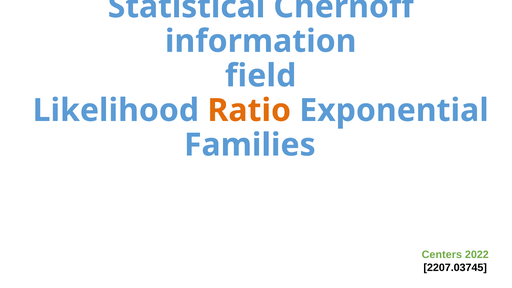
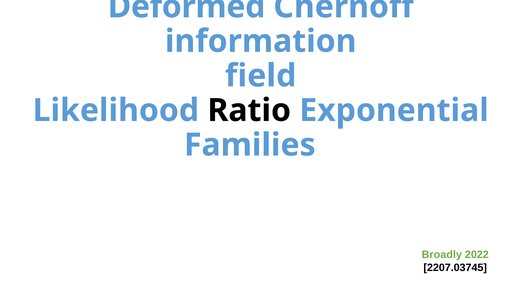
Statistical: Statistical -> Deformed (187, 7)
Ratio colour: orange -> black (249, 110)
Centers: Centers -> Broadly (442, 255)
